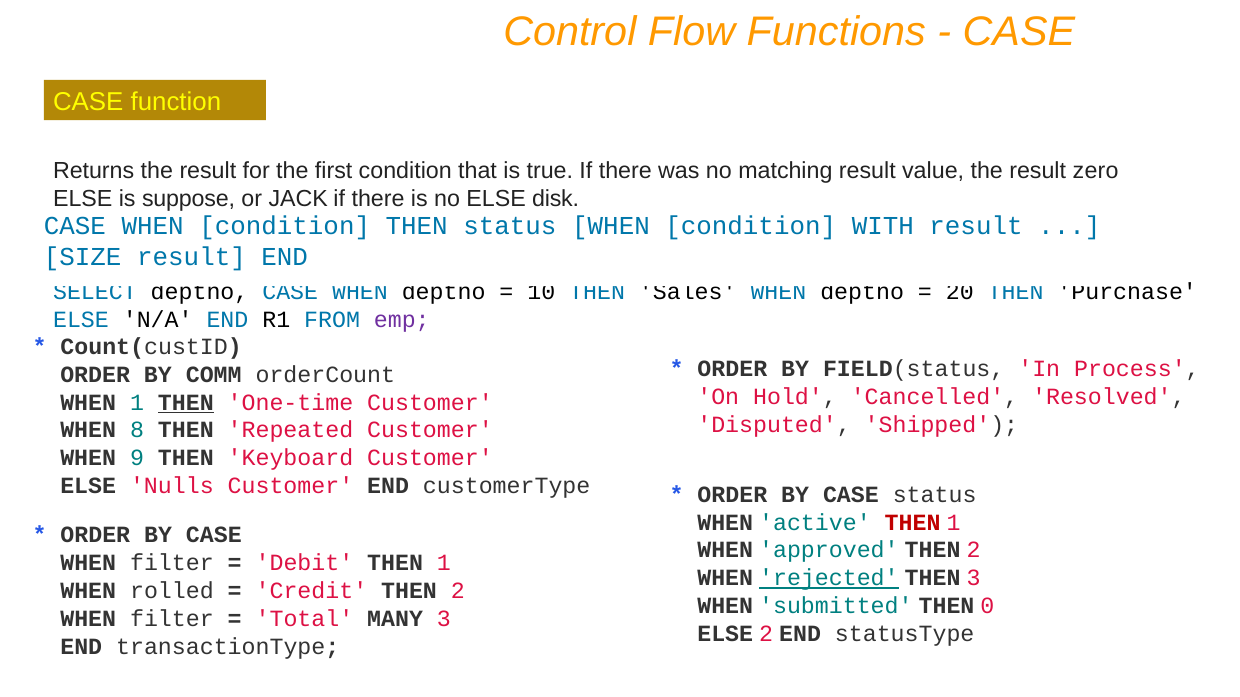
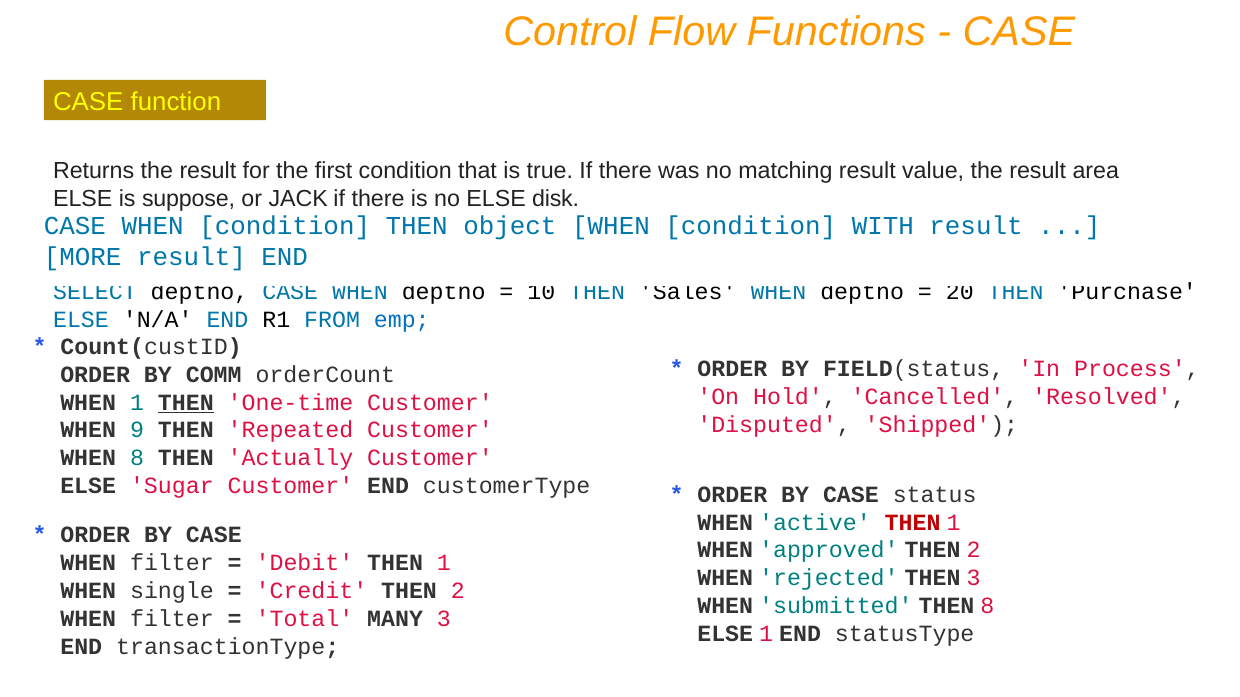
zero: zero -> area (1096, 171)
THEN status: status -> object (510, 226)
SIZE: SIZE -> MORE (83, 257)
emp colour: purple -> blue (402, 320)
8: 8 -> 9 (137, 431)
WHEN 9: 9 -> 8 (137, 458)
Keyboard: Keyboard -> Actually (290, 458)
Nulls: Nulls -> Sugar (172, 486)
rejected underline: present -> none (829, 579)
rolled: rolled -> single (172, 591)
THEN 0: 0 -> 8 (987, 606)
ELSE 2: 2 -> 1 (766, 634)
